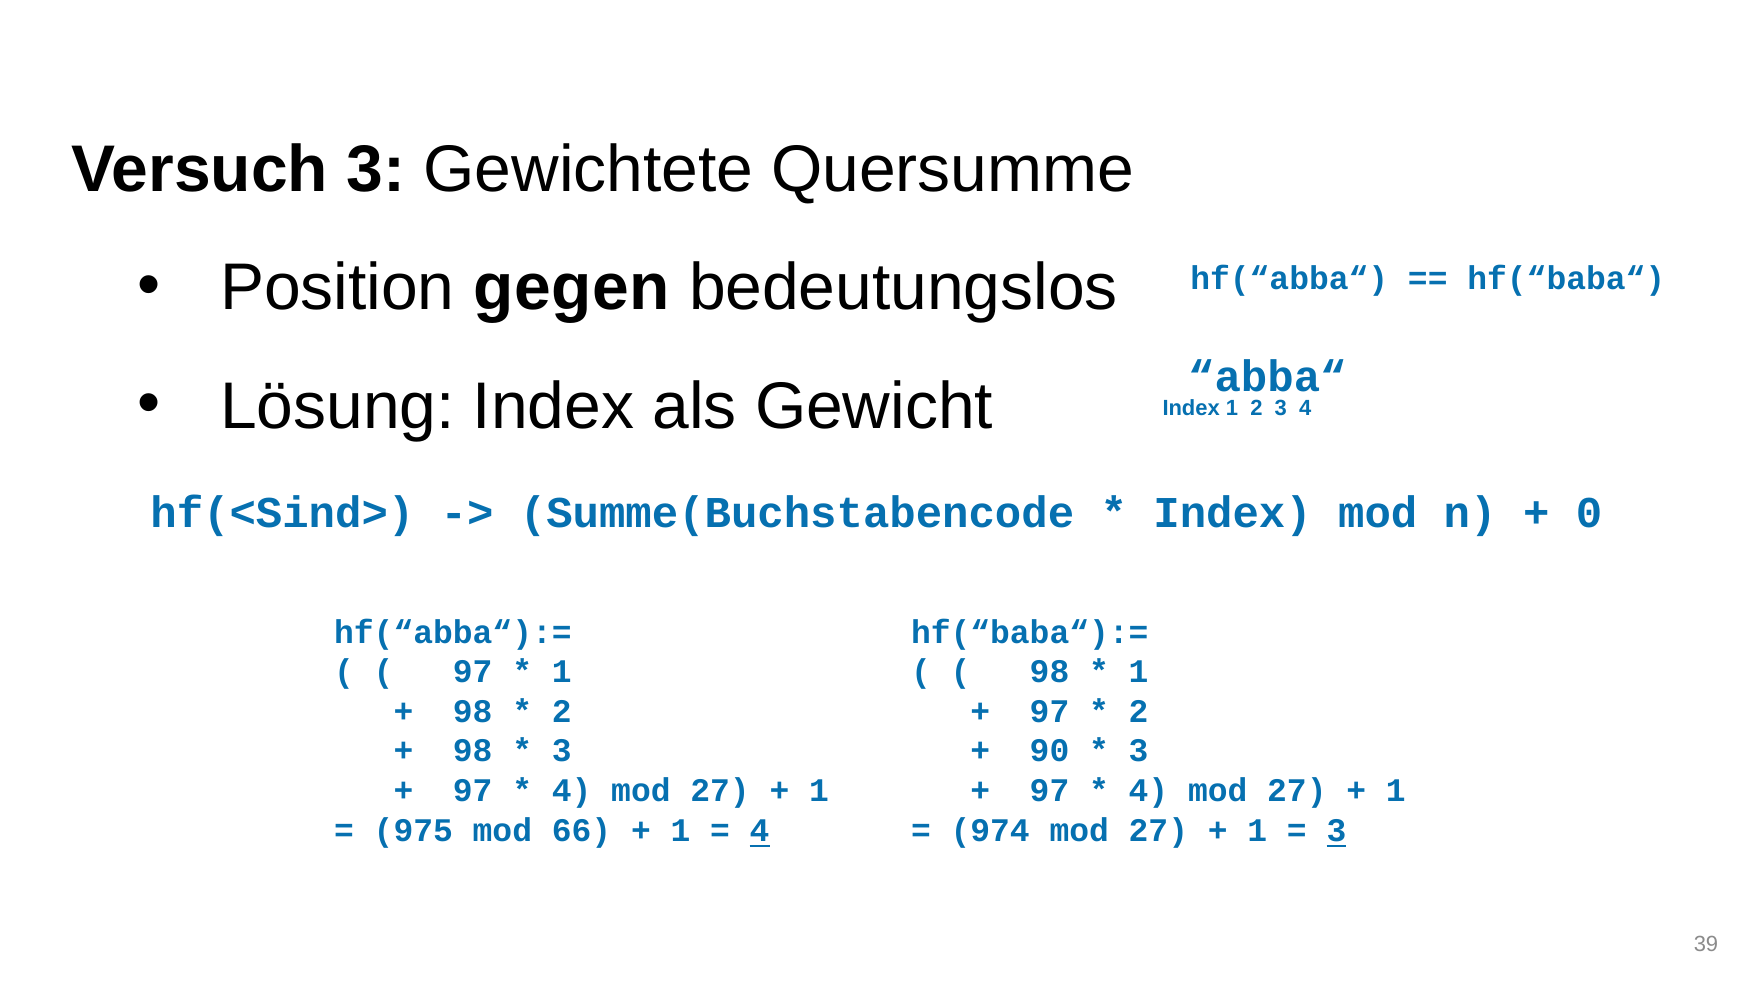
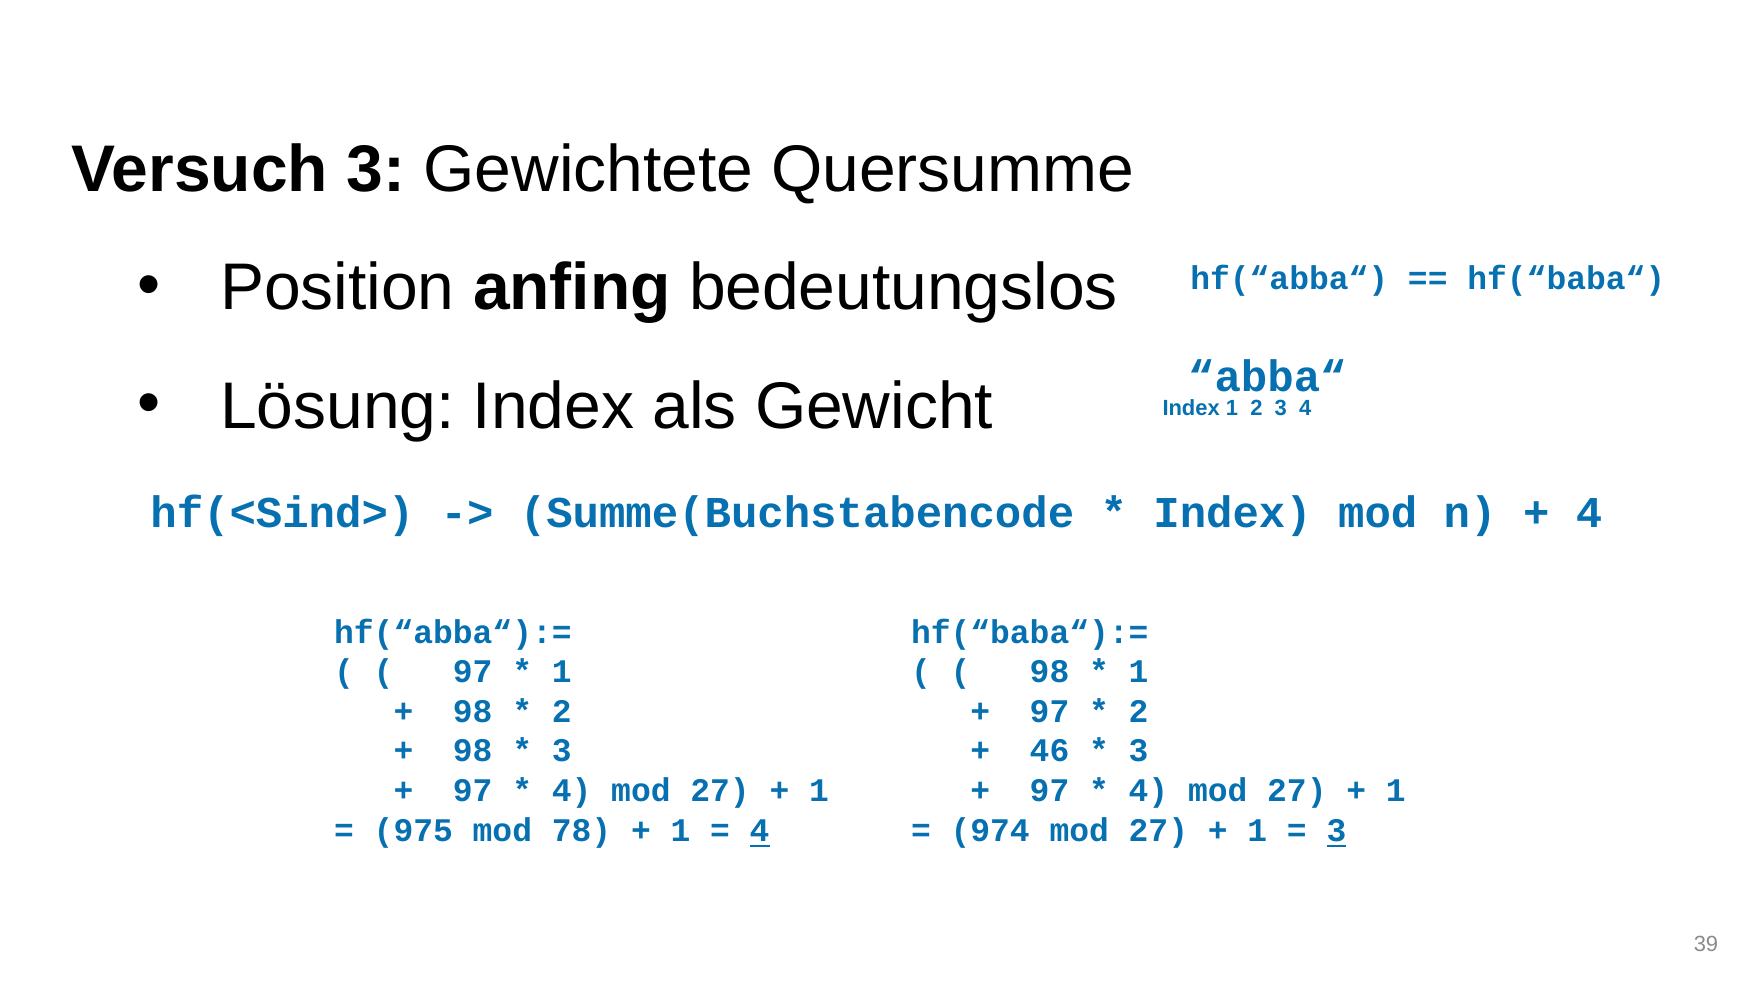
gegen: gegen -> anfing (572, 288)
0: 0 -> 4 (1589, 514)
90: 90 -> 46 (1050, 751)
66: 66 -> 78 (582, 831)
